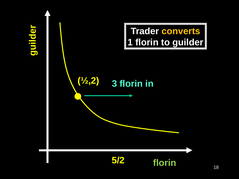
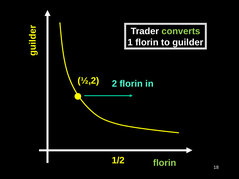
converts colour: yellow -> light green (181, 31)
3: 3 -> 2 (114, 84)
5/2: 5/2 -> 1/2 (118, 161)
